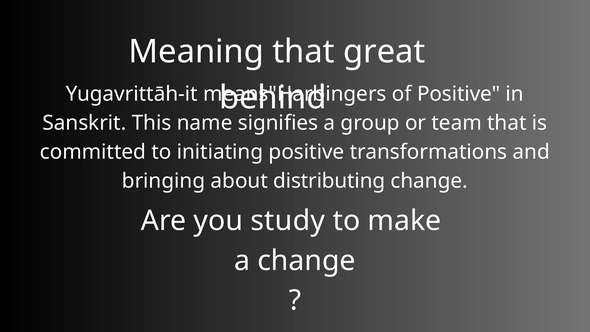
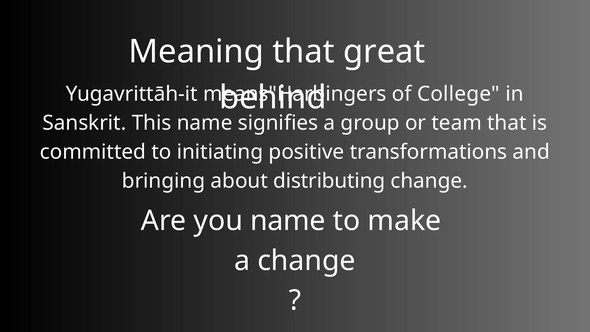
of Positive: Positive -> College (458, 94)
you study: study -> name (288, 221)
